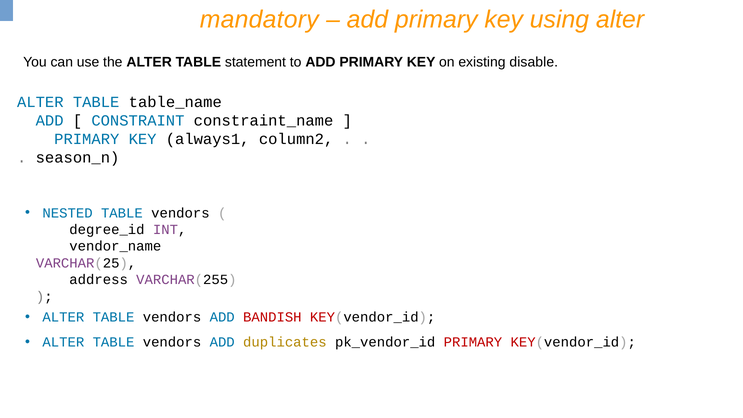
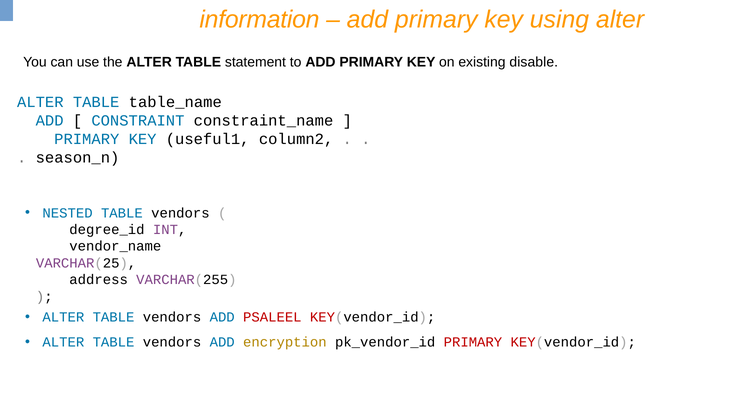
mandatory: mandatory -> information (259, 19)
always1: always1 -> useful1 (208, 139)
BANDISH: BANDISH -> PSALEEL (272, 317)
duplicates: duplicates -> encryption (285, 342)
